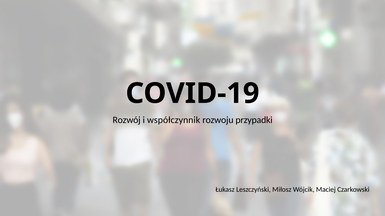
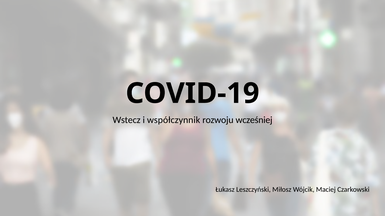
Rozwój: Rozwój -> Wstecz (127, 120)
przypadki: przypadki -> wcześniej (254, 120)
